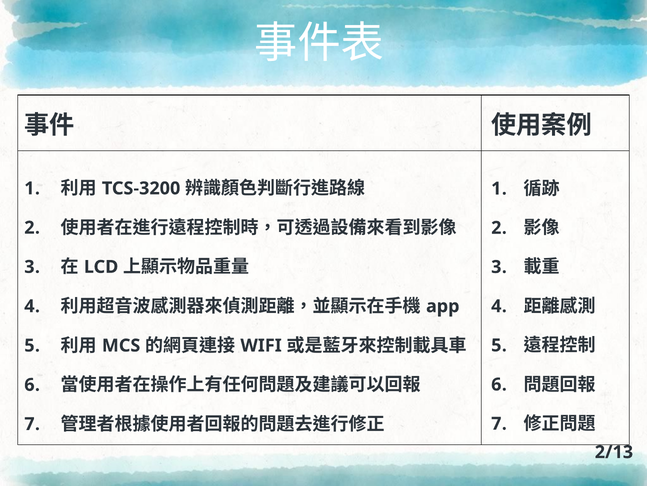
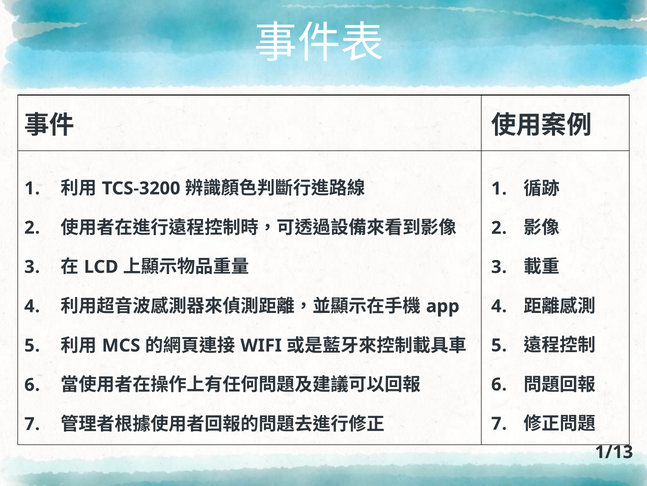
2/13: 2/13 -> 1/13 (614, 451)
